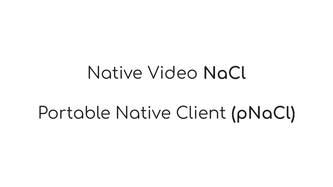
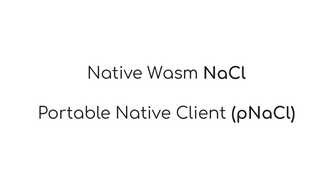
Video: Video -> Wasm (173, 74)
